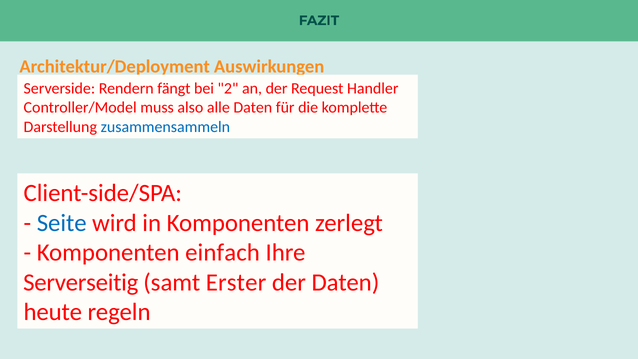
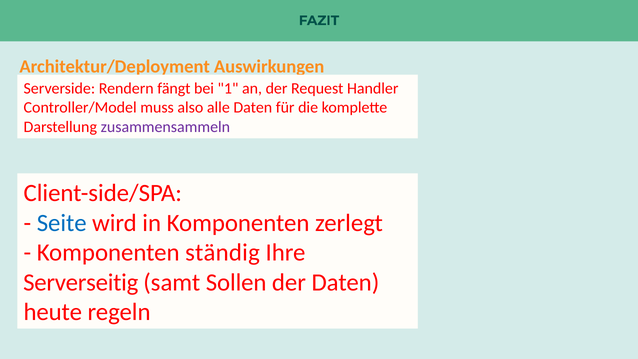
2: 2 -> 1 (228, 88)
zusammensammeln colour: blue -> purple (165, 127)
einfach: einfach -> ständig (222, 253)
Erster: Erster -> Sollen (236, 282)
